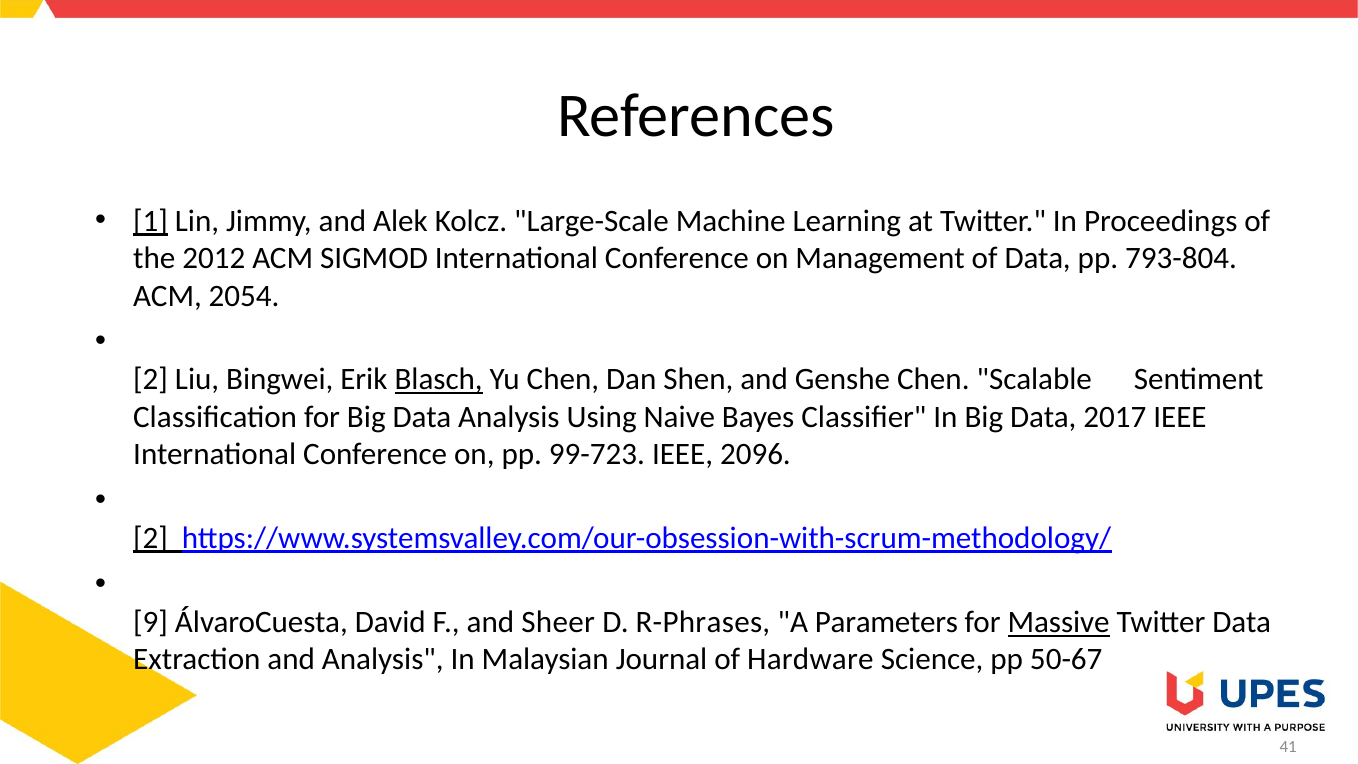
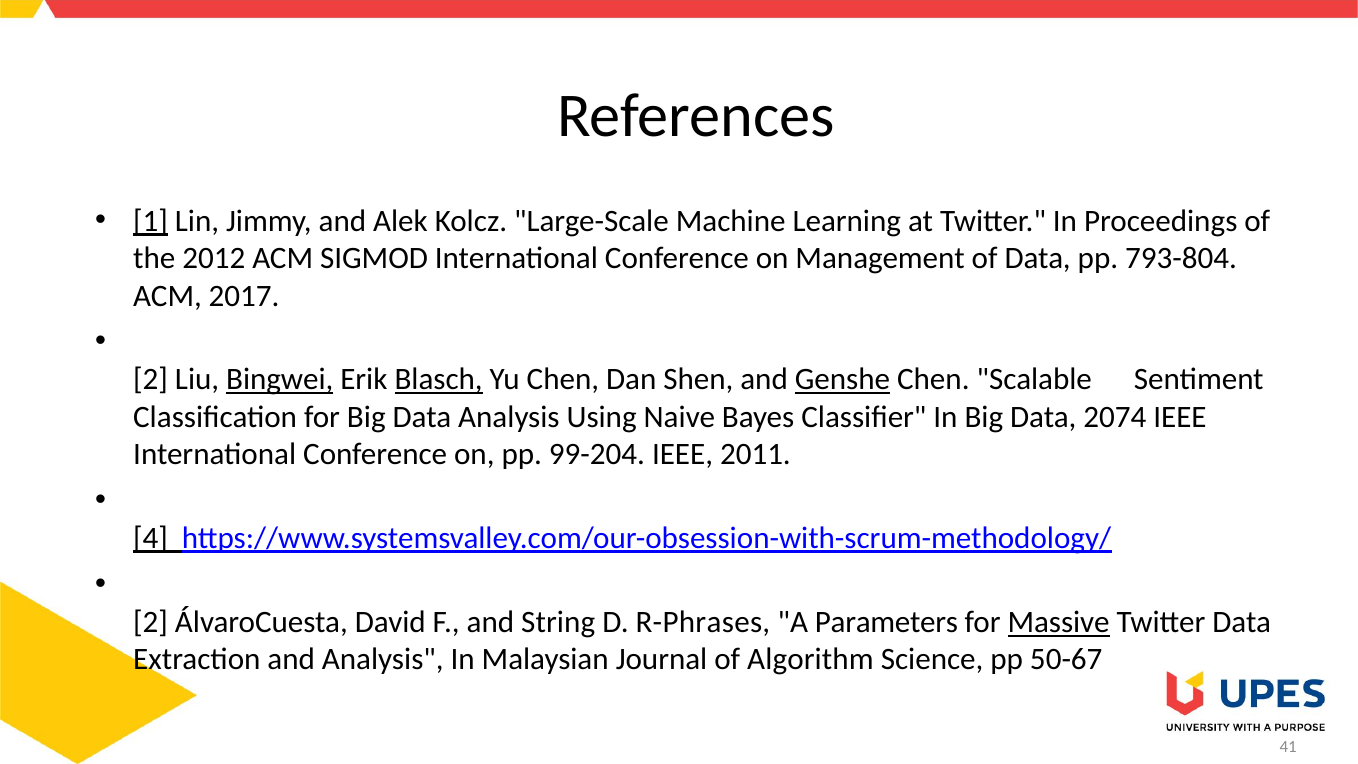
2054: 2054 -> 2017 (244, 296)
Bingwei underline: none -> present (280, 380)
Genshe underline: none -> present (843, 380)
2017: 2017 -> 2074 (1115, 417)
99-723: 99-723 -> 99-204 (597, 454)
2096: 2096 -> 2011 (755, 454)
2: 2 -> 4 (151, 538)
9: 9 -> 2 (151, 622)
Sheer: Sheer -> String (558, 622)
Hardware: Hardware -> Algorithm (810, 659)
